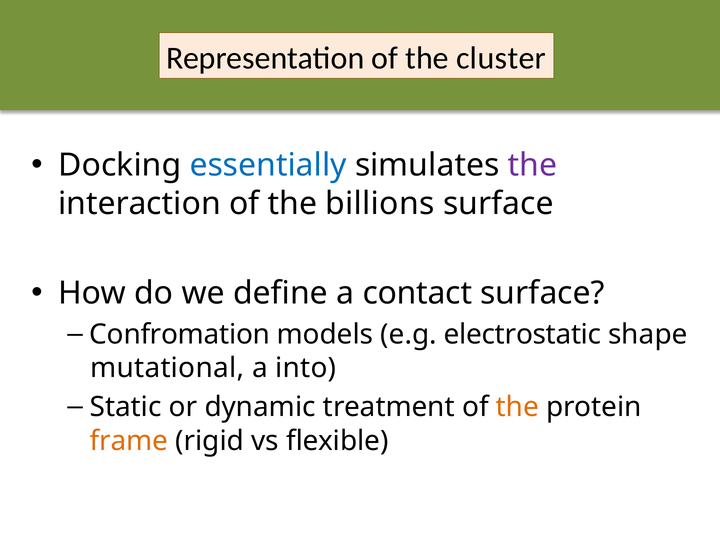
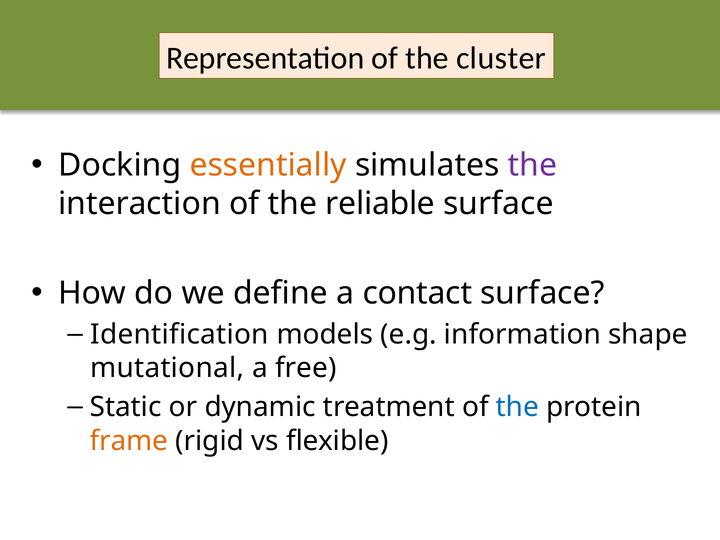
essentially colour: blue -> orange (268, 165)
billions: billions -> reliable (380, 204)
Confromation: Confromation -> Identification (179, 335)
electrostatic: electrostatic -> information (522, 335)
into: into -> free (306, 368)
the colour: orange -> blue (517, 407)
